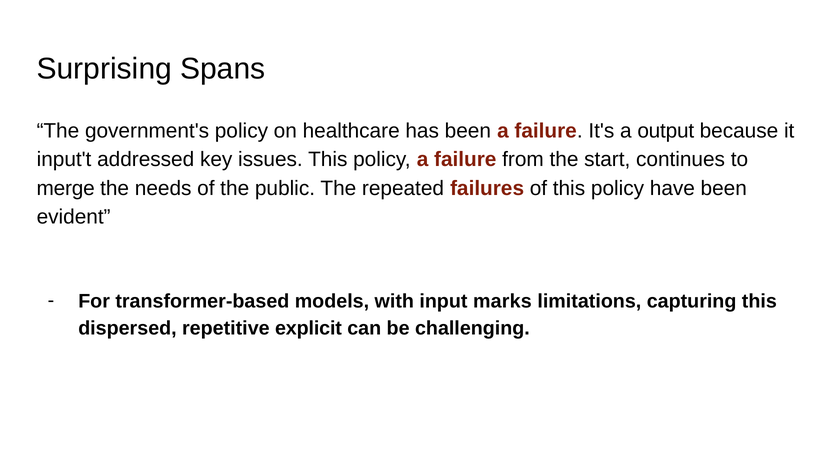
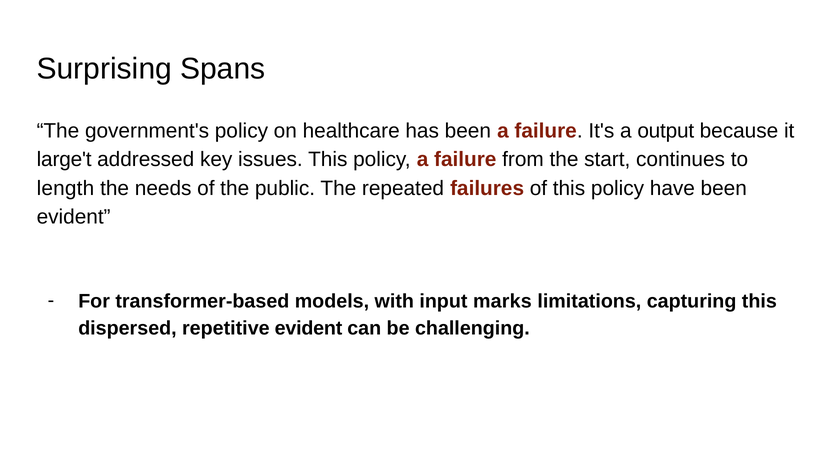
input't: input't -> large't (64, 160)
merge: merge -> length (65, 188)
repetitive explicit: explicit -> evident (309, 328)
